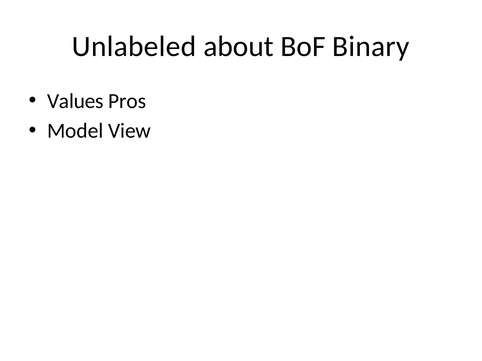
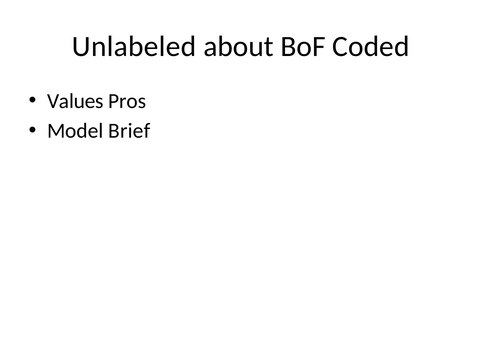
Binary: Binary -> Coded (371, 47)
View: View -> Brief (129, 131)
